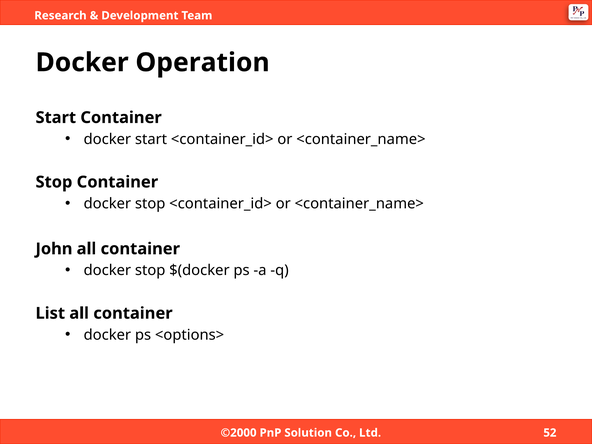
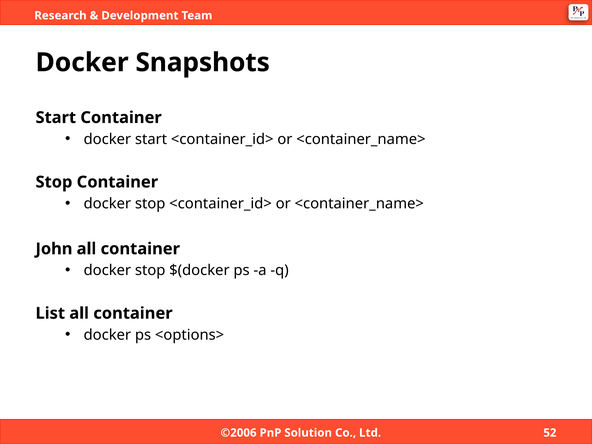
Operation: Operation -> Snapshots (203, 63)
©2000: ©2000 -> ©2006 (239, 433)
